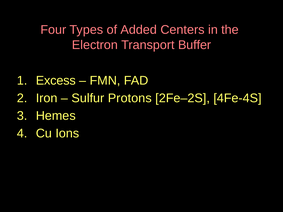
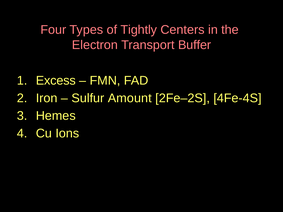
Added: Added -> Tightly (139, 30)
Protons: Protons -> Amount (130, 98)
